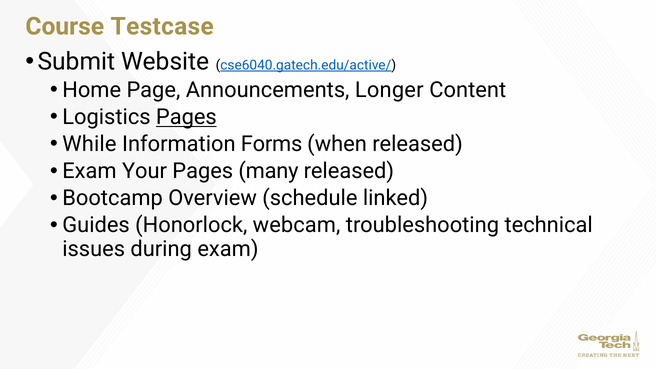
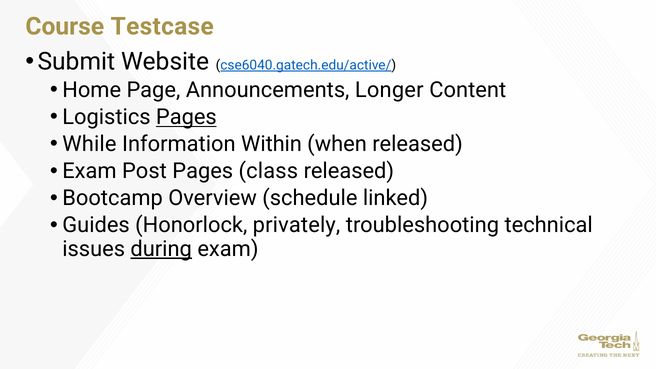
Forms: Forms -> Within (272, 144)
Your: Your -> Post (144, 171)
many: many -> class (268, 171)
webcam: webcam -> privately (297, 225)
during underline: none -> present (161, 249)
